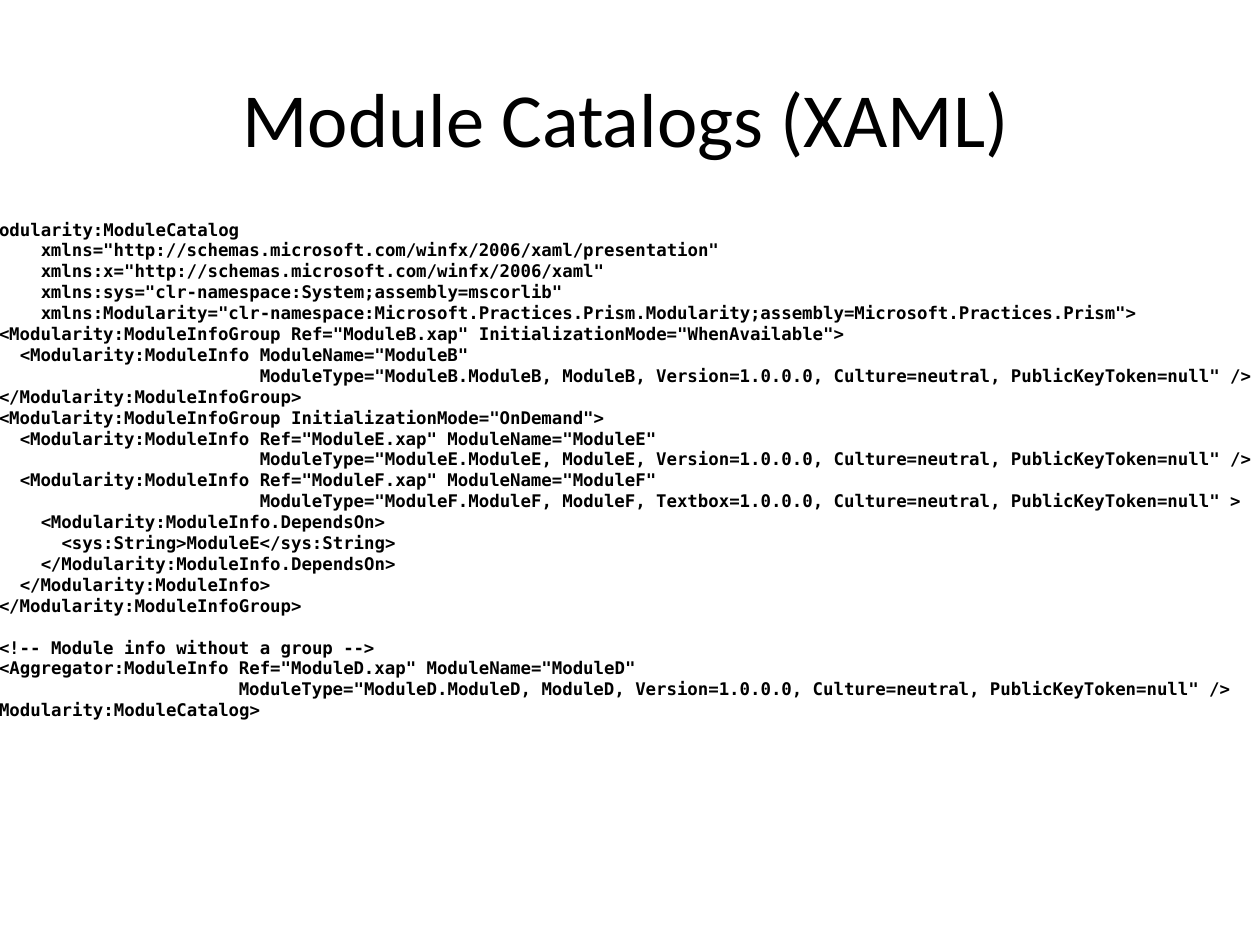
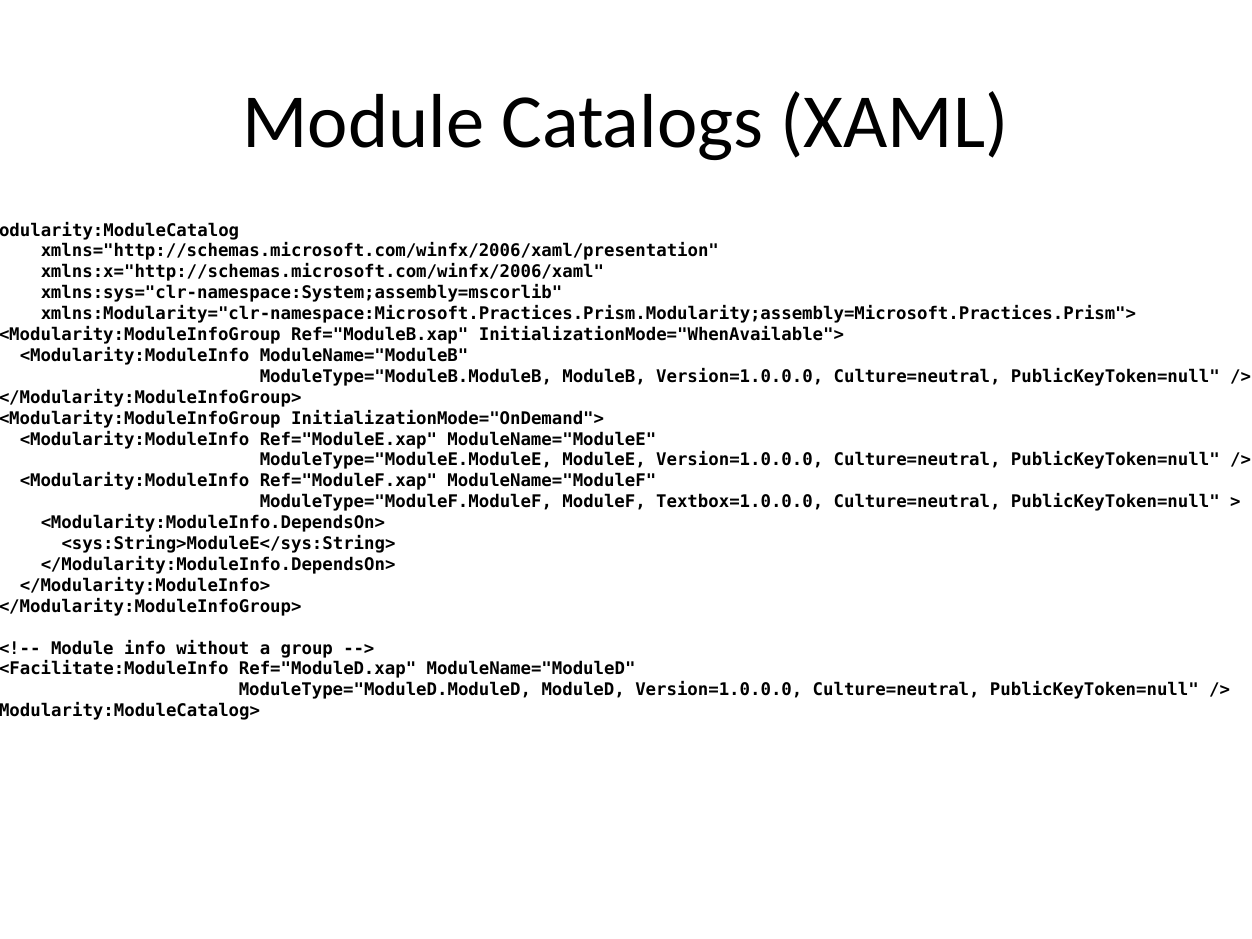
<Aggregator:ModuleInfo: <Aggregator:ModuleInfo -> <Facilitate:ModuleInfo (114, 669)
